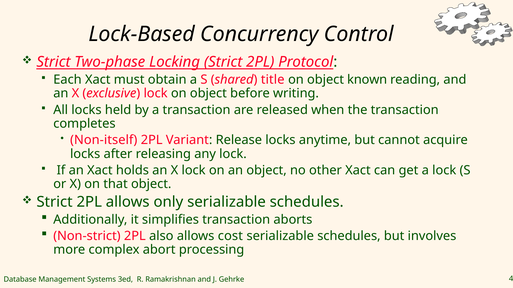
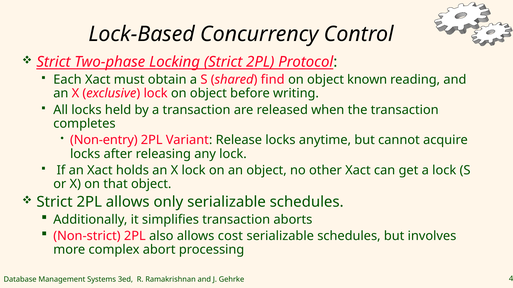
title: title -> find (273, 80)
Non-itself: Non-itself -> Non-entry (104, 140)
